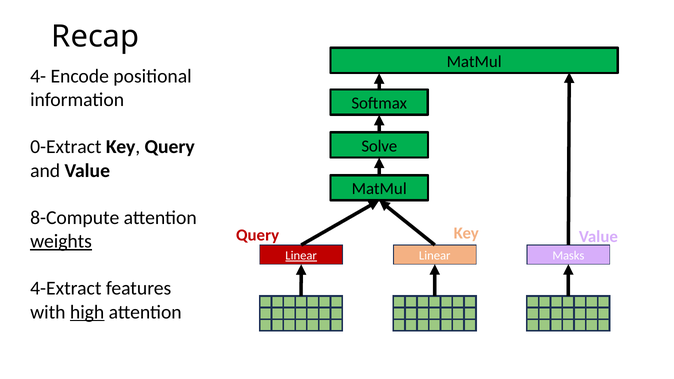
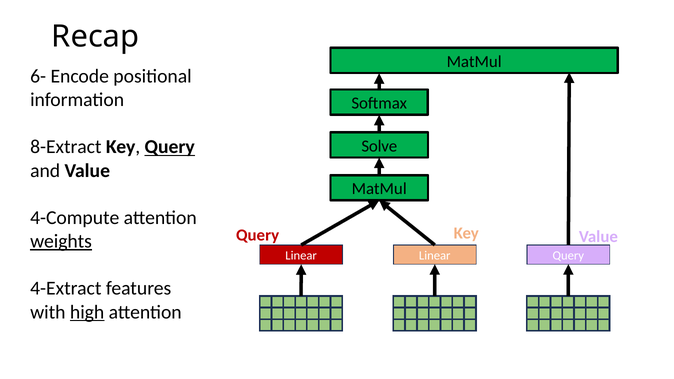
4-: 4- -> 6- (38, 76)
0-Extract: 0-Extract -> 8-Extract (66, 147)
Query underline: none -> present (170, 147)
8-Compute: 8-Compute -> 4-Compute (75, 218)
Linear underline: present -> none (301, 256)
Linear Masks: Masks -> Query (568, 256)
